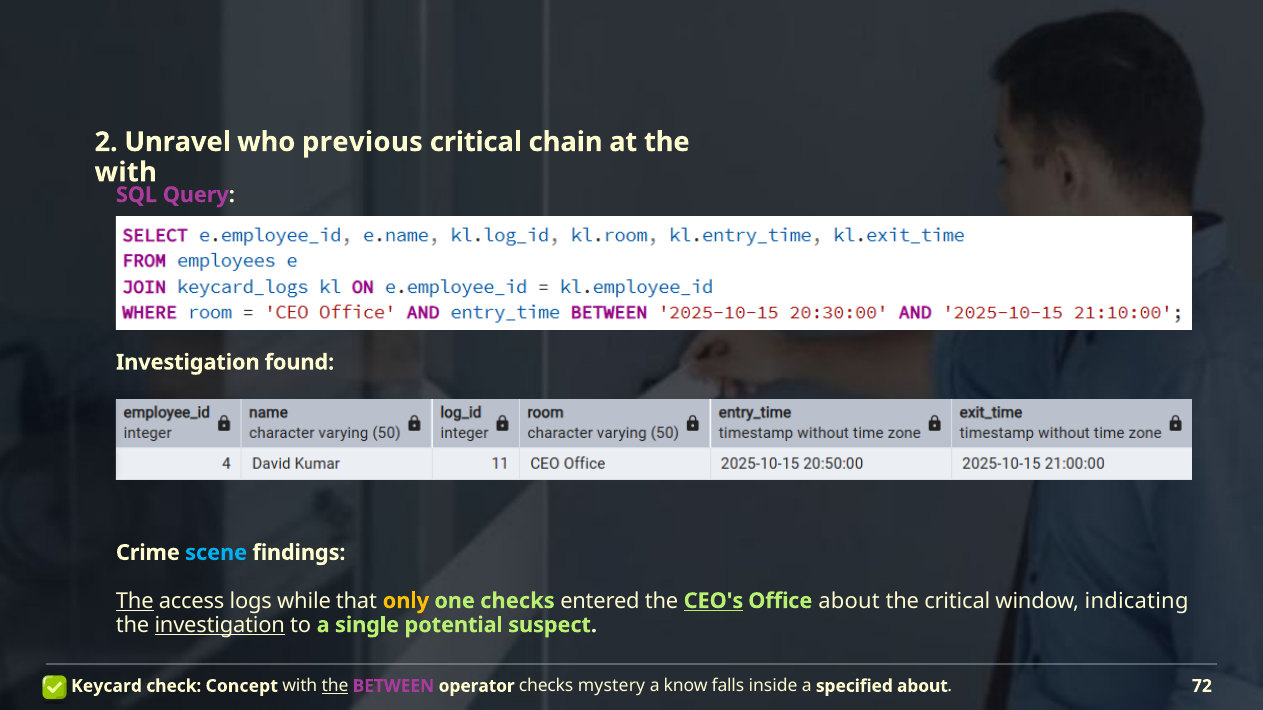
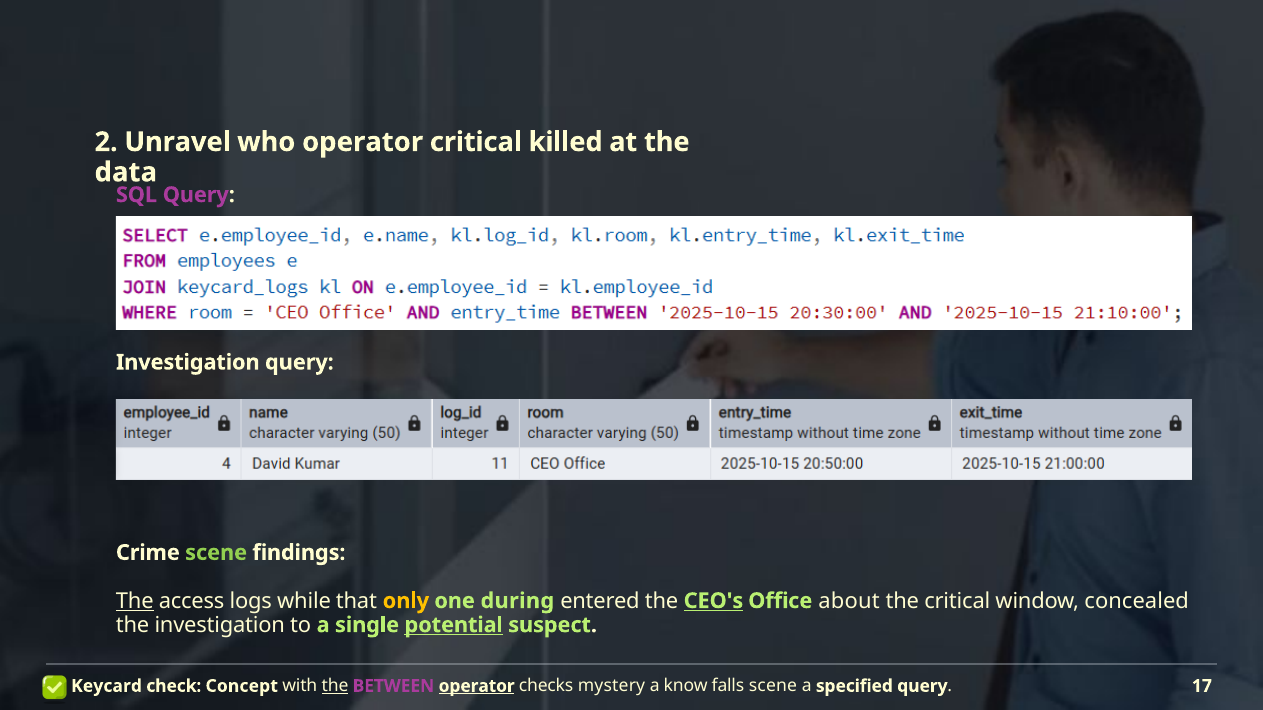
who previous: previous -> operator (363, 142)
chain: chain -> killed (566, 142)
with: with -> data (126, 172)
Investigation found: found -> query (299, 363)
scene colour: light blue -> light green (216, 553)
one checks: checks -> during (517, 601)
indicating: indicating -> concealed (1137, 601)
investigation underline: present -> none (220, 625)
potential underline: none -> present (454, 625)
operator underline: none -> present (477, 686)
falls inside: inside -> scene (773, 686)
specified about: about -> query (922, 686)
72: 72 -> 17 (1202, 686)
